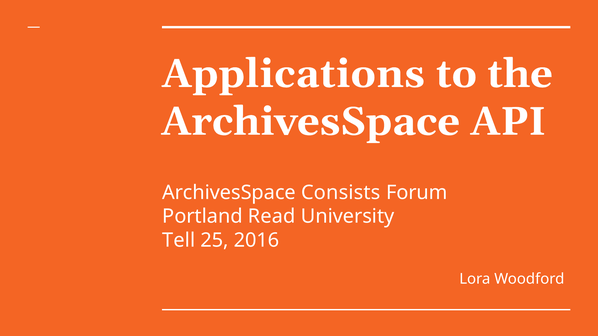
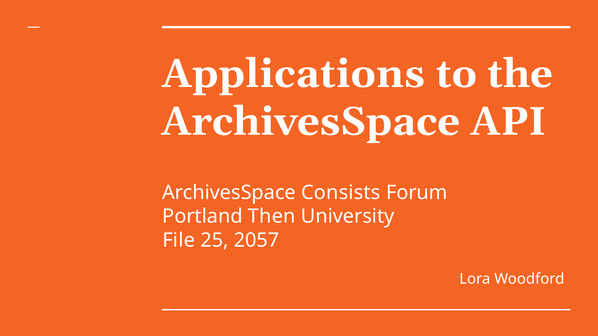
Read: Read -> Then (272, 217)
Tell: Tell -> File (179, 241)
2016: 2016 -> 2057 (257, 241)
